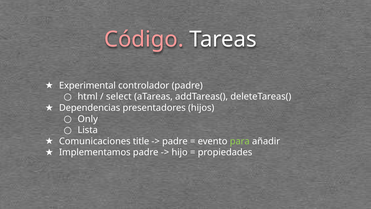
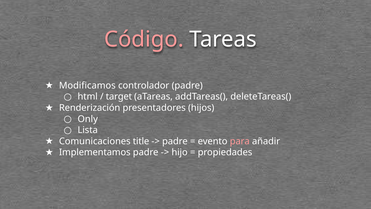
Experimental: Experimental -> Modificamos (87, 85)
select: select -> target (119, 97)
Dependencias: Dependencias -> Renderización (90, 108)
para colour: light green -> pink (240, 141)
